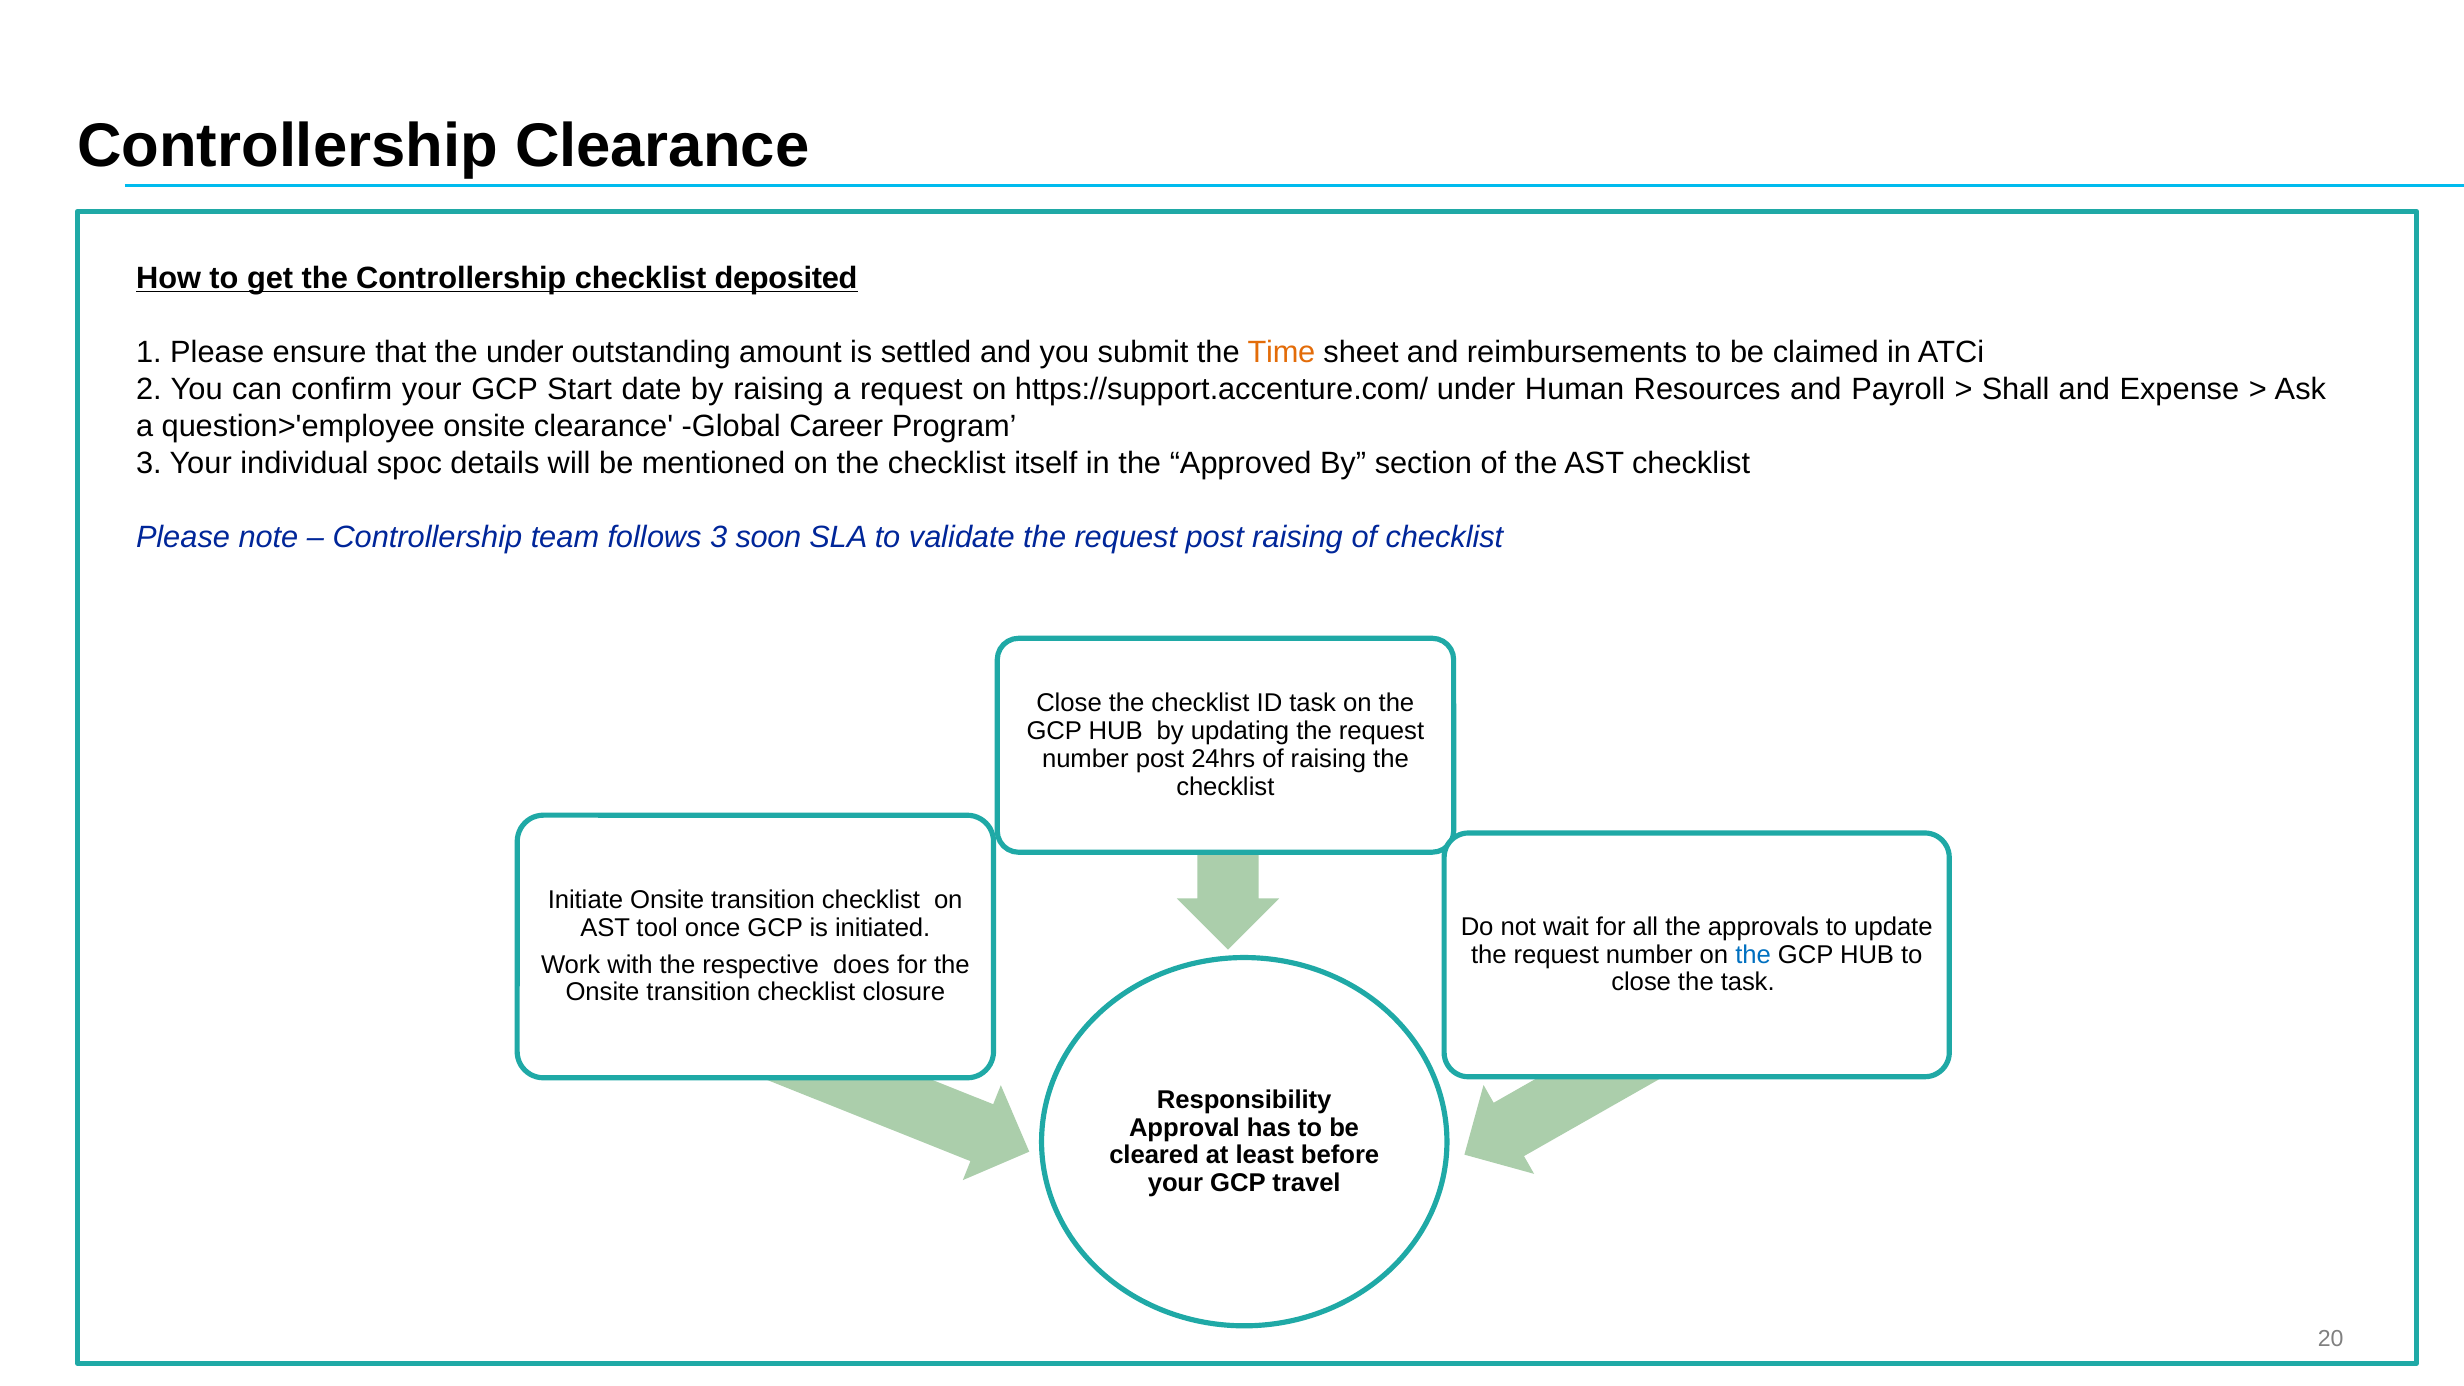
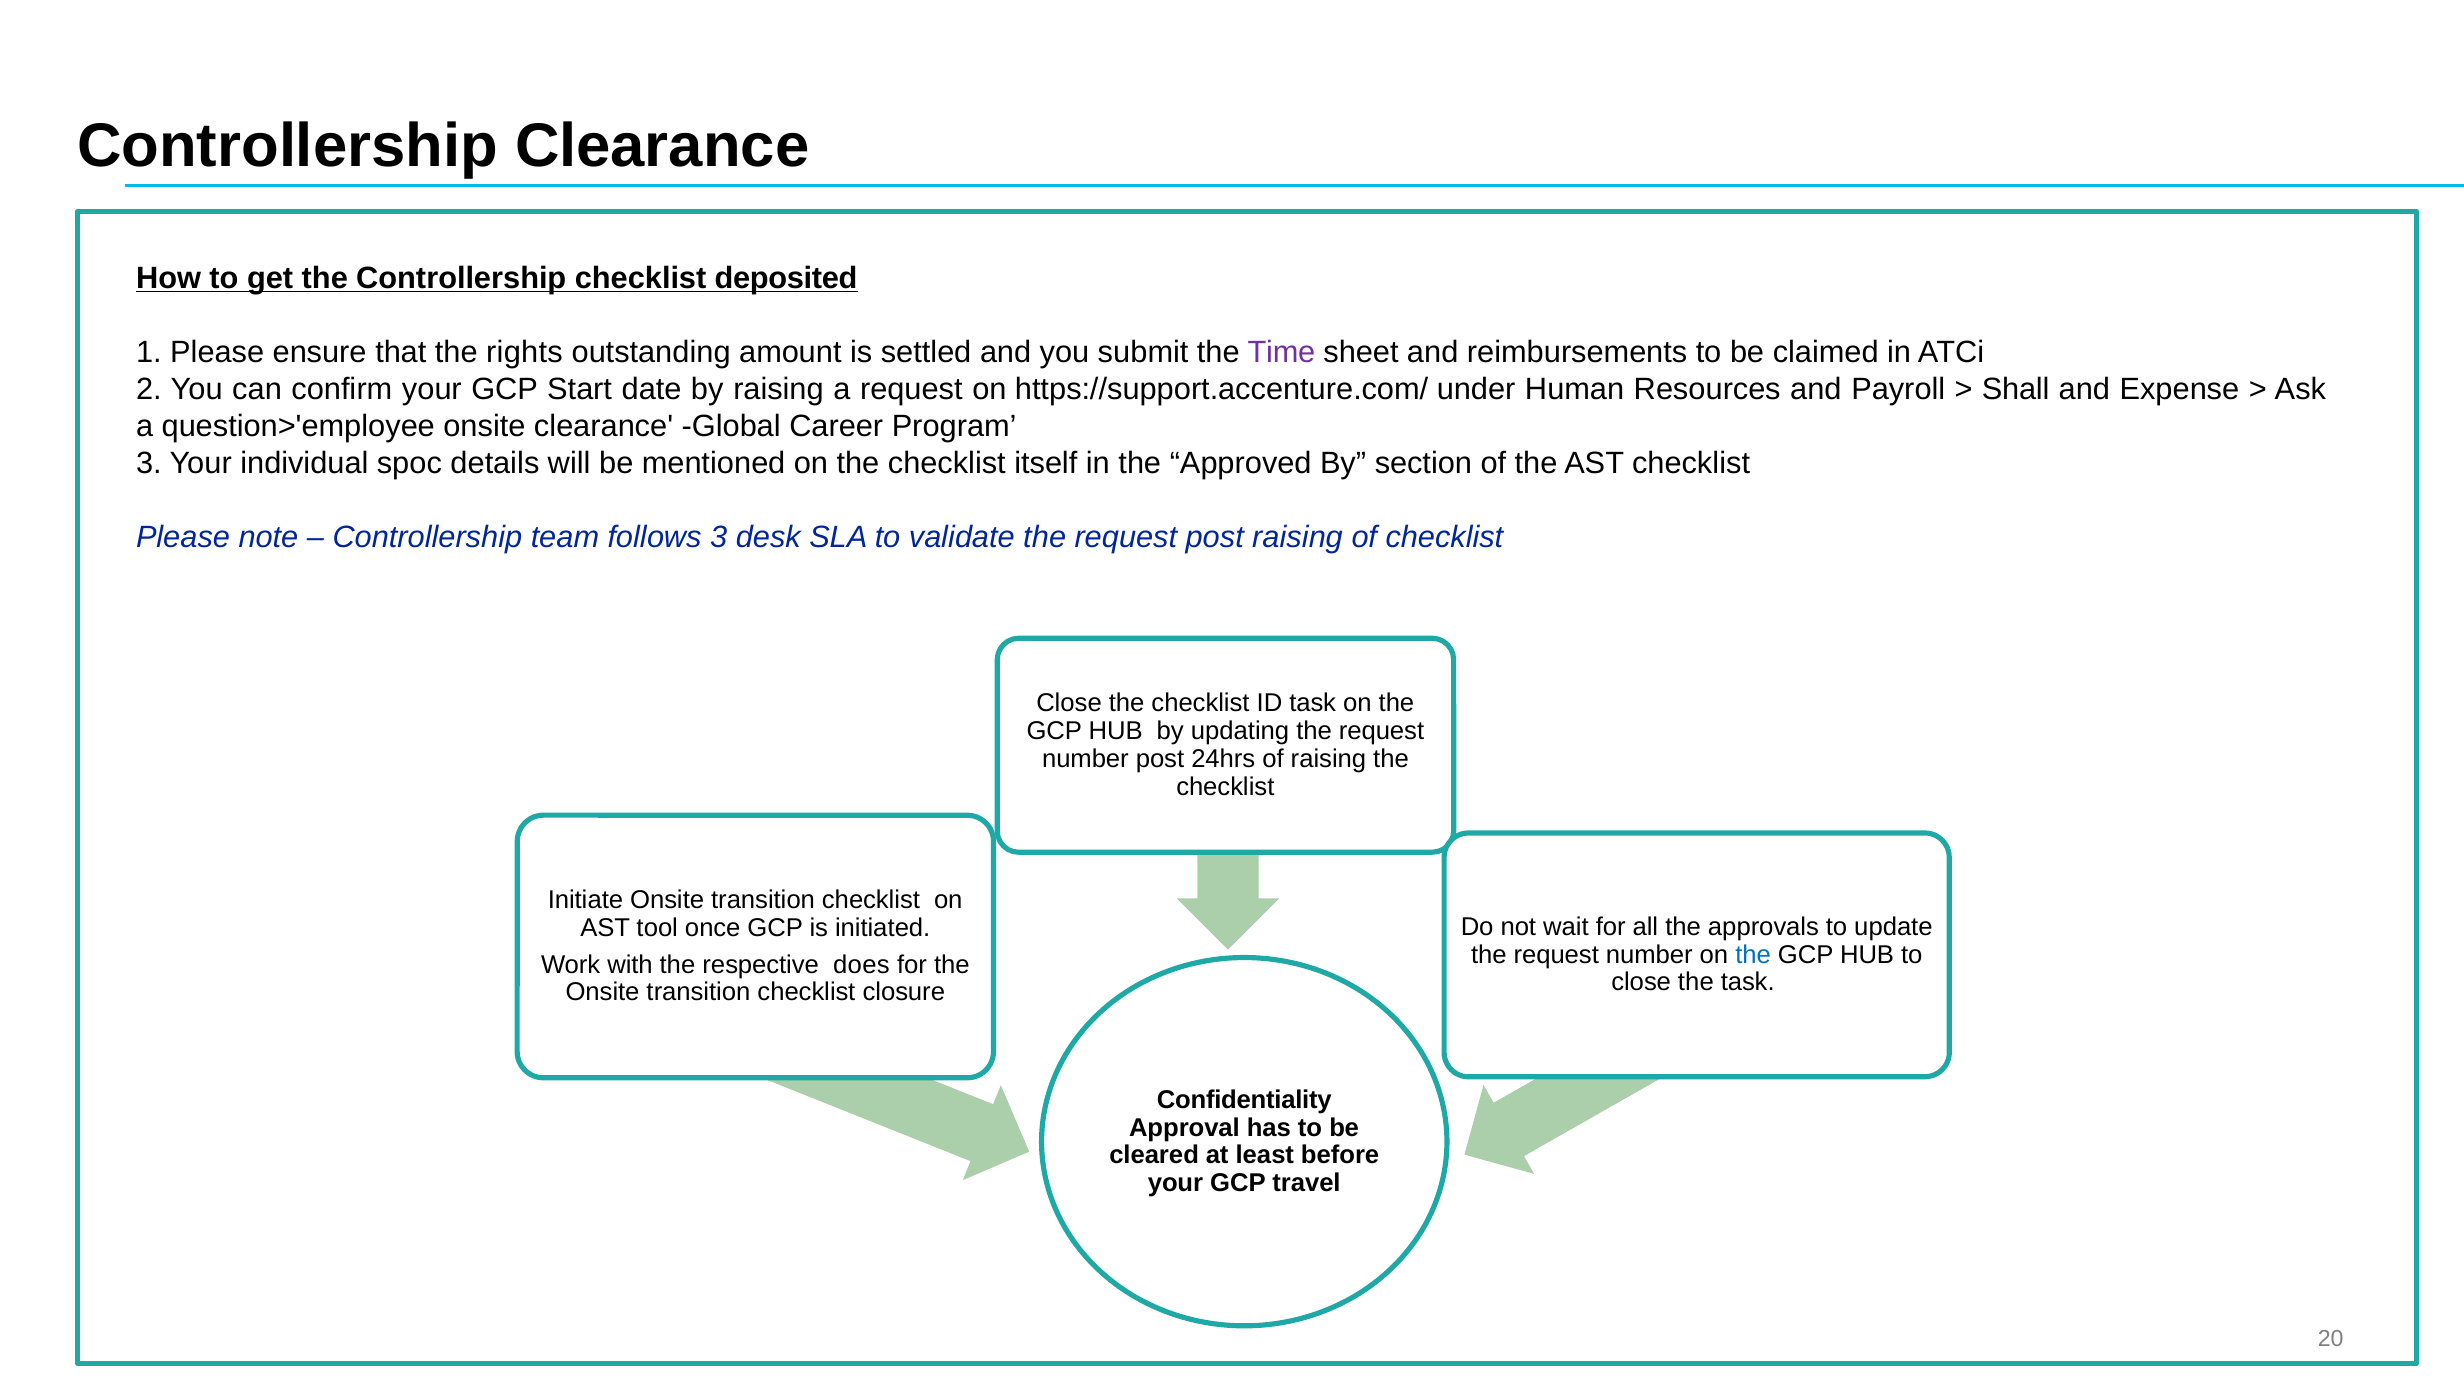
the under: under -> rights (524, 352)
Time colour: orange -> purple (1282, 352)
soon: soon -> desk (768, 537)
Responsibility: Responsibility -> Confidentiality (1244, 1100)
